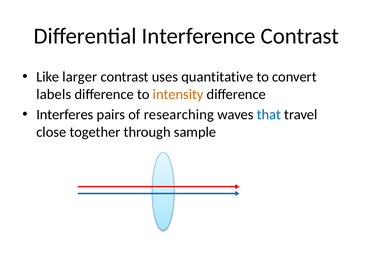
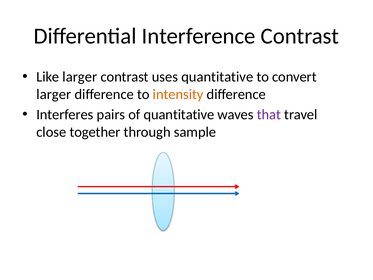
labels: labels -> larger (54, 94)
of researching: researching -> quantitative (179, 114)
that colour: blue -> purple (269, 114)
